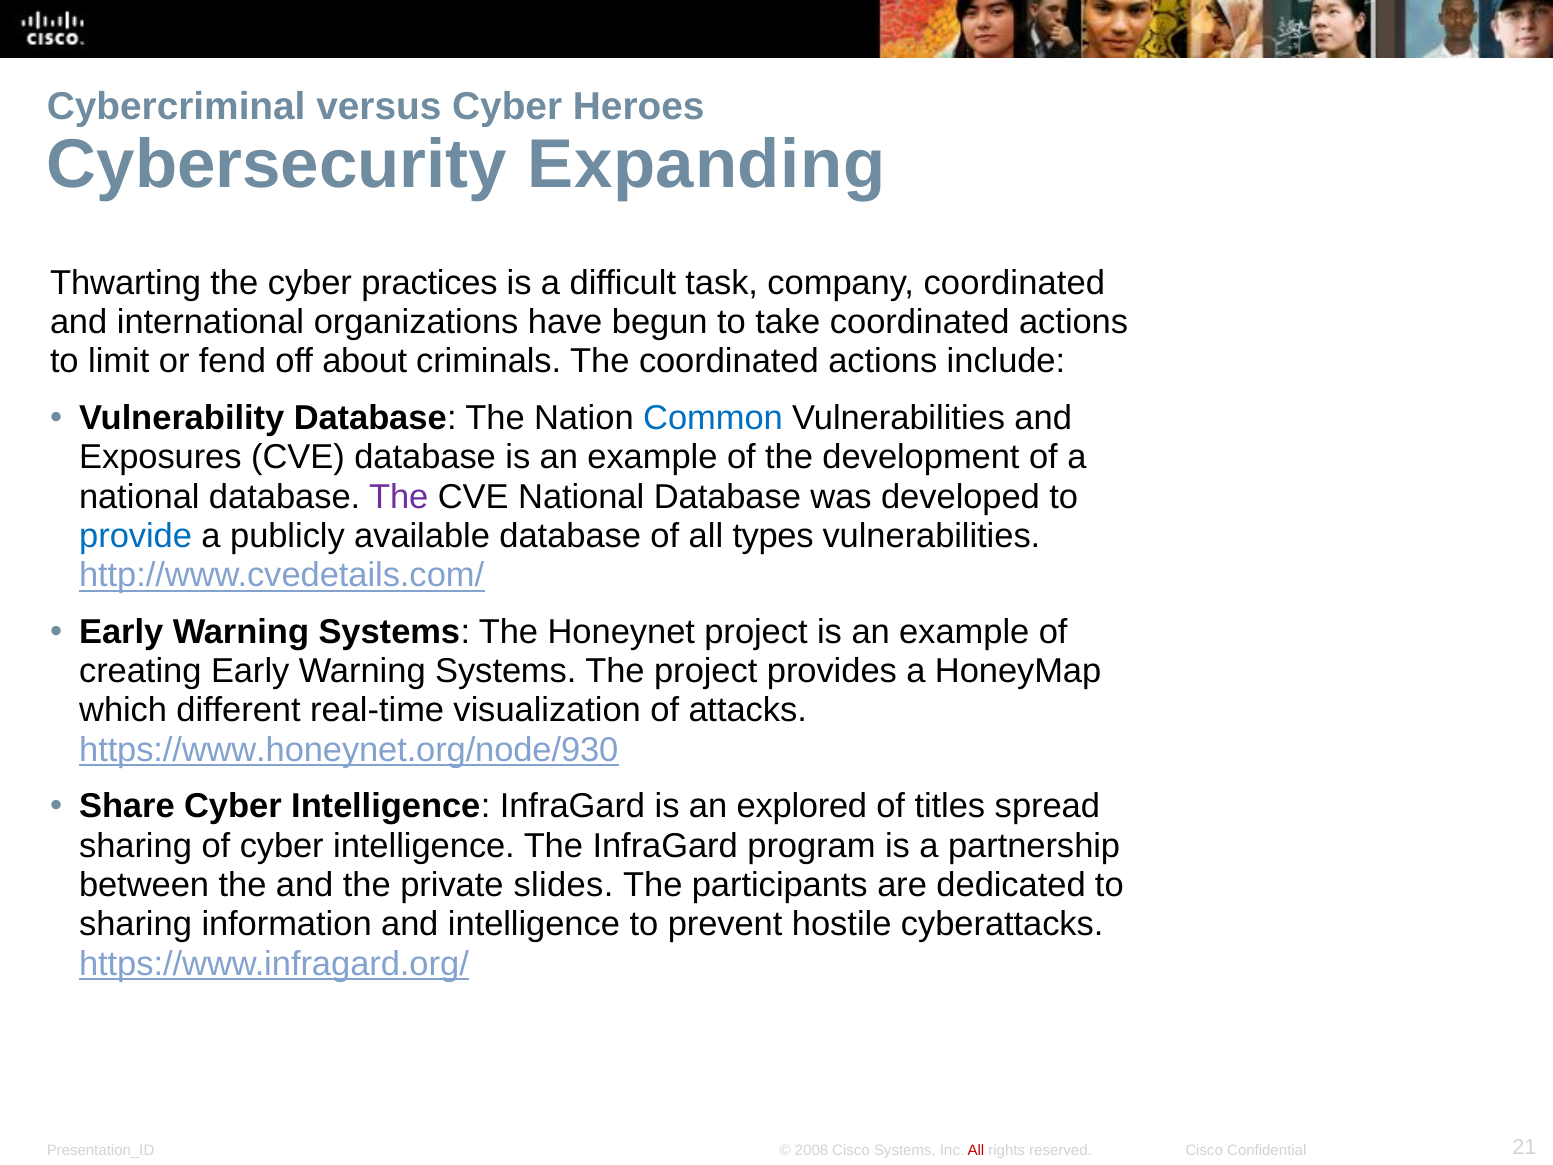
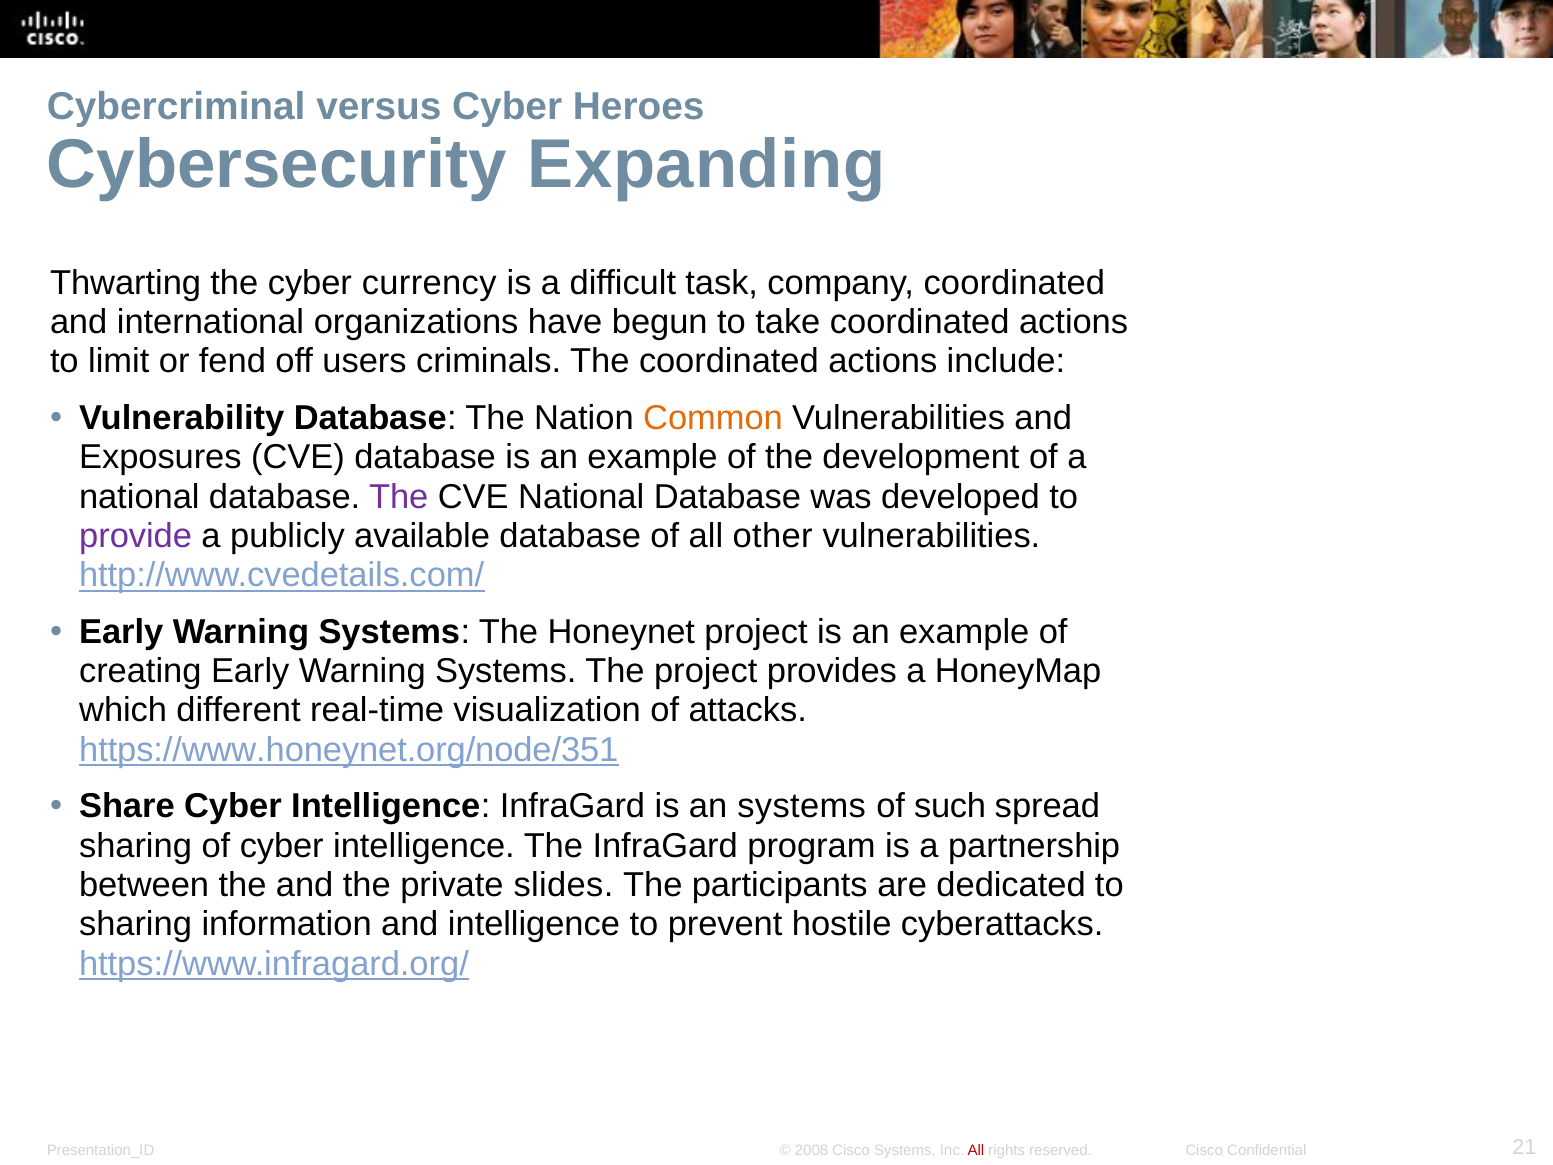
practices: practices -> currency (429, 283)
about: about -> users (365, 361)
Common colour: blue -> orange (713, 418)
provide colour: blue -> purple (136, 536)
types: types -> other (773, 536)
https://www.honeynet.org/node/930: https://www.honeynet.org/node/930 -> https://www.honeynet.org/node/351 (349, 750)
an explored: explored -> systems (802, 806)
titles: titles -> such (950, 806)
